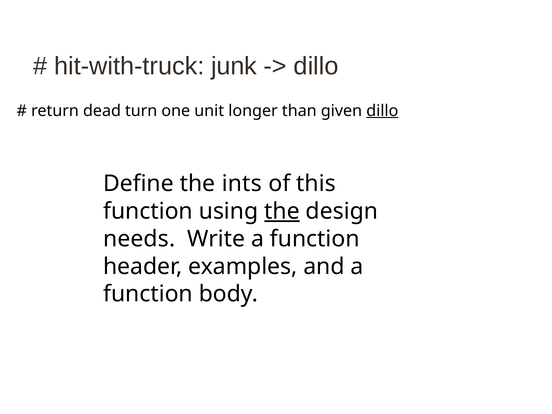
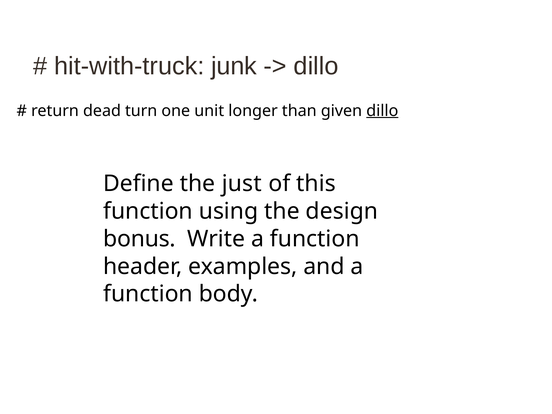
ints: ints -> just (242, 184)
the underline: present -> none (282, 211)
needs: needs -> bonus (139, 239)
